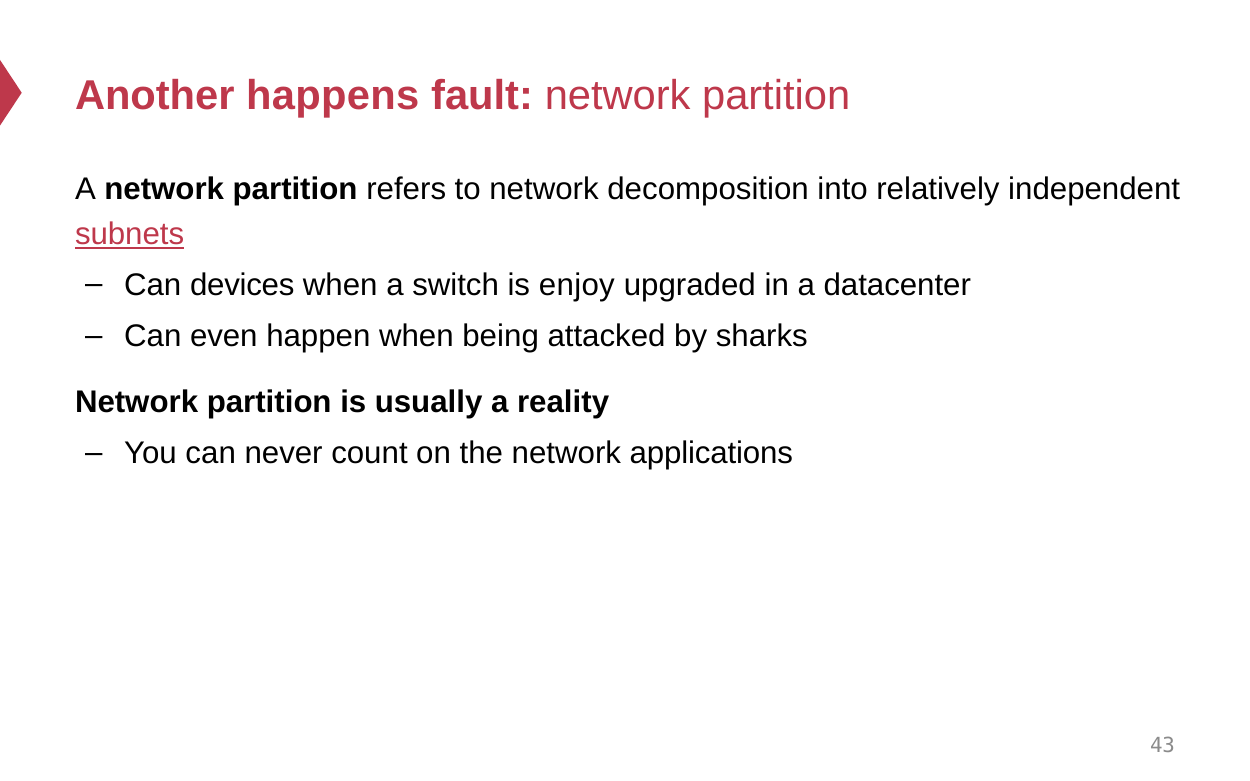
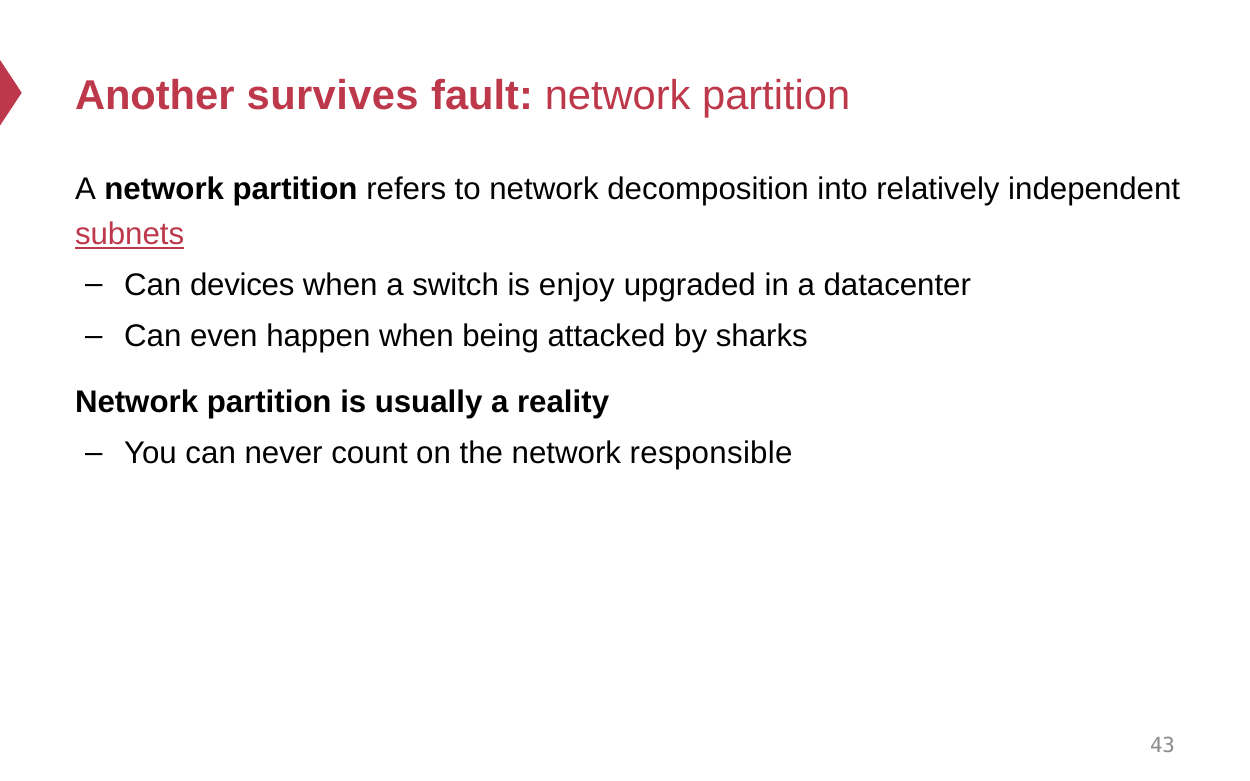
happens: happens -> survives (333, 96)
applications: applications -> responsible (711, 454)
